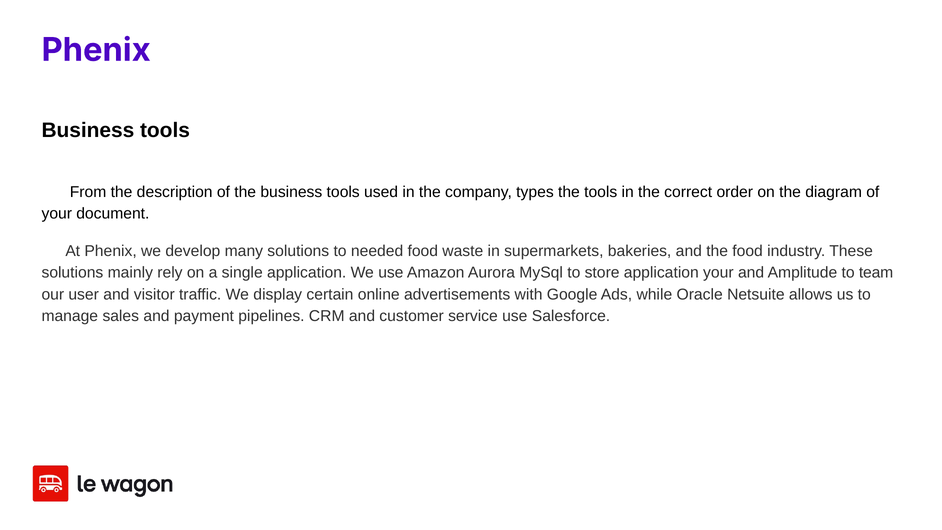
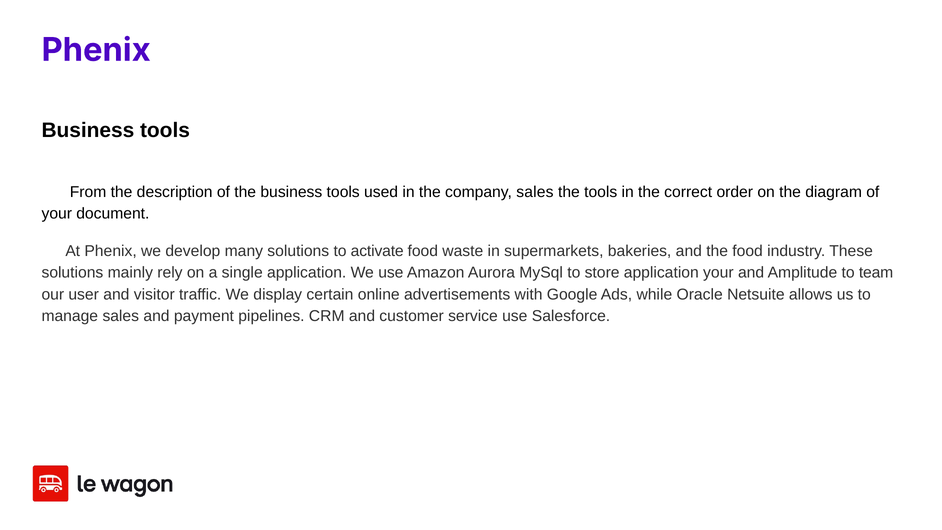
company types: types -> sales (535, 192)
needed: needed -> activate (377, 251)
